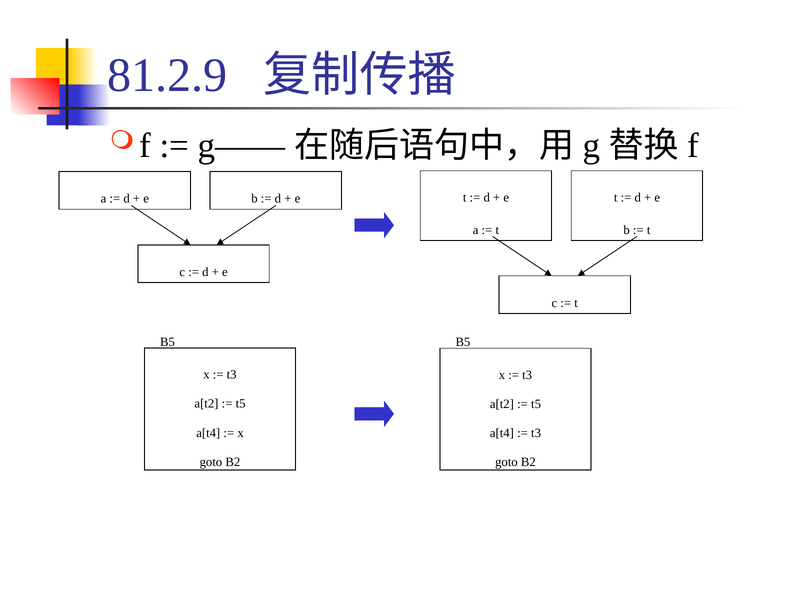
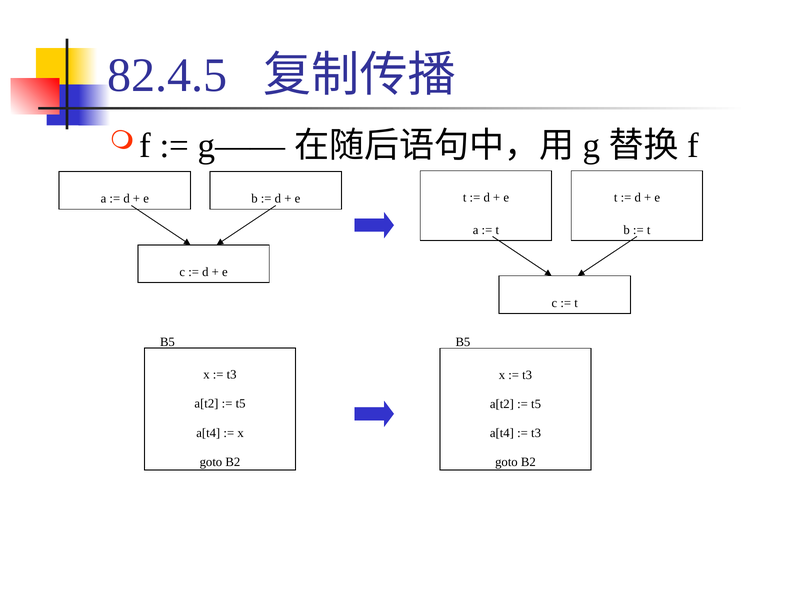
81.2.9: 81.2.9 -> 82.4.5 (167, 76)
